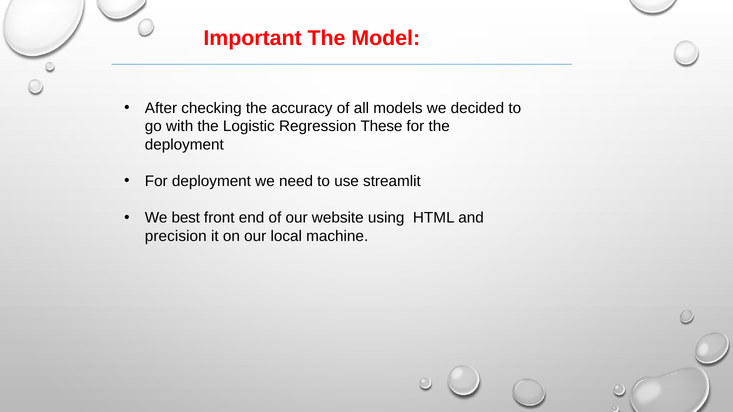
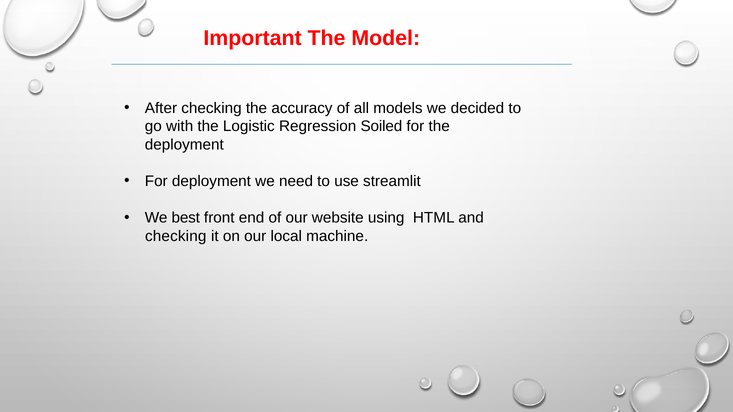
These: These -> Soiled (381, 126)
precision: precision -> checking (176, 236)
